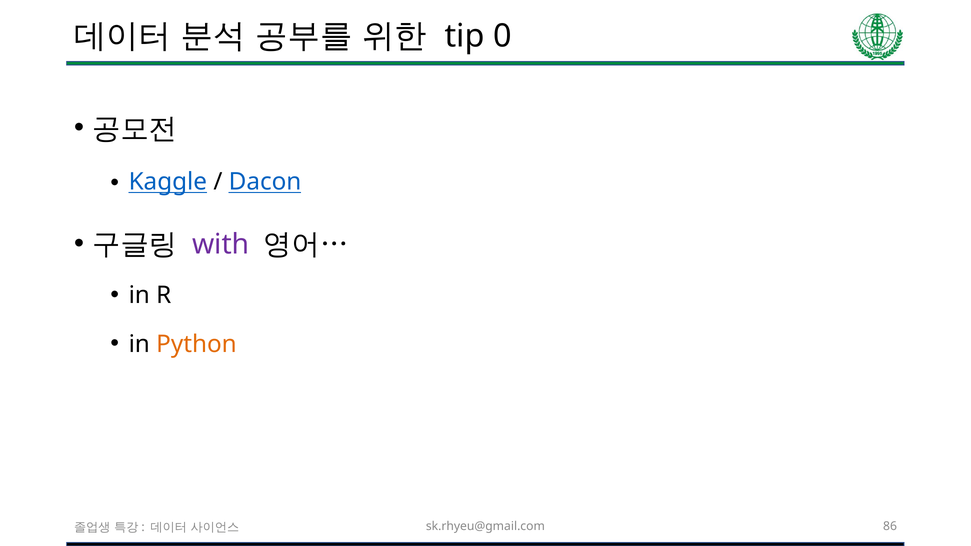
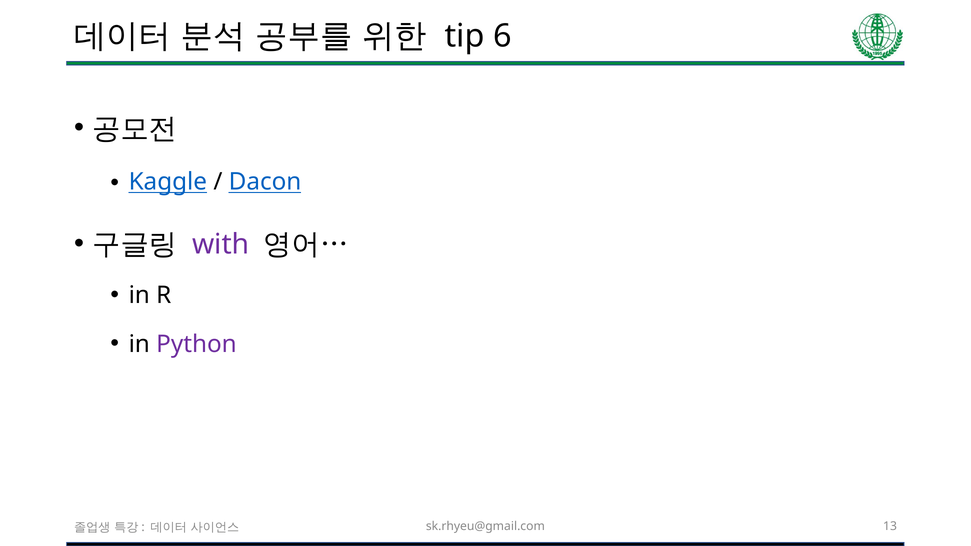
0: 0 -> 6 (502, 36)
Python colour: orange -> purple (196, 344)
86: 86 -> 13 (890, 526)
